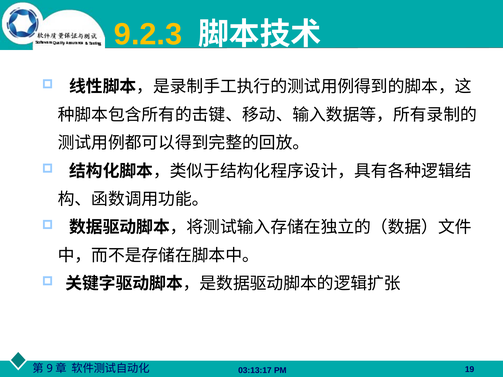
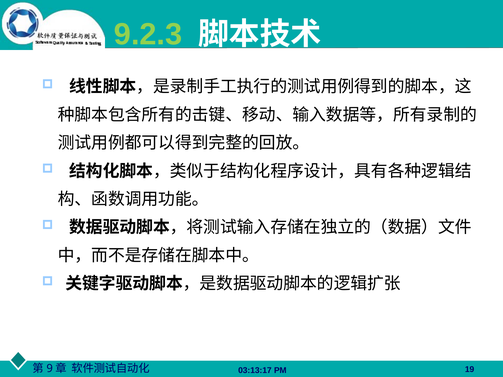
9.2.3 colour: yellow -> light green (148, 35)
